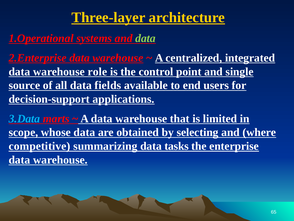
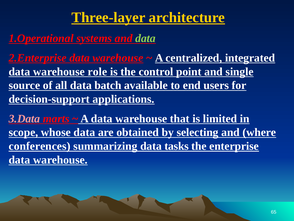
fields: fields -> batch (108, 85)
3.Data colour: light blue -> pink (24, 118)
competitive: competitive -> conferences (40, 146)
